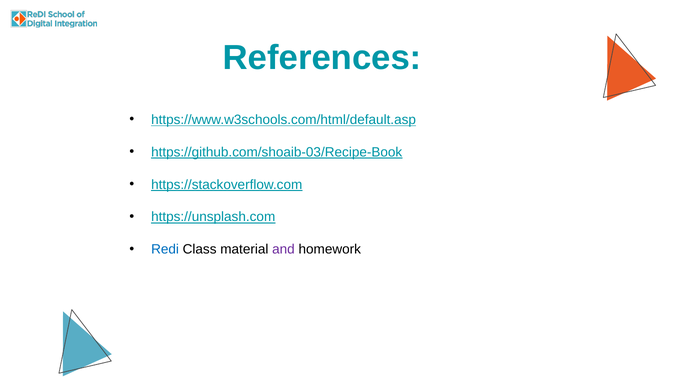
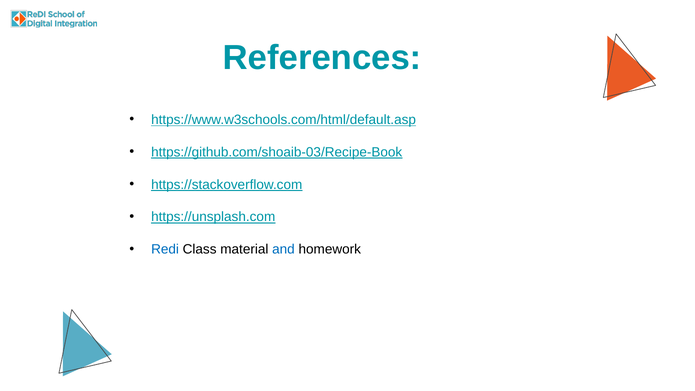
and colour: purple -> blue (283, 249)
